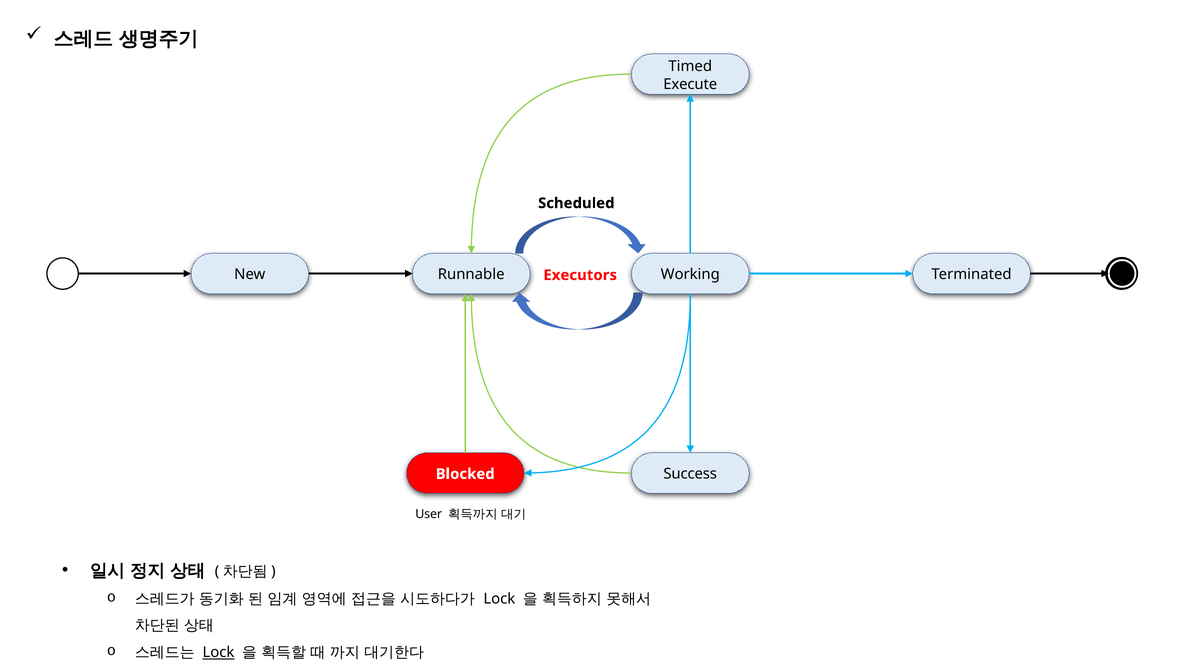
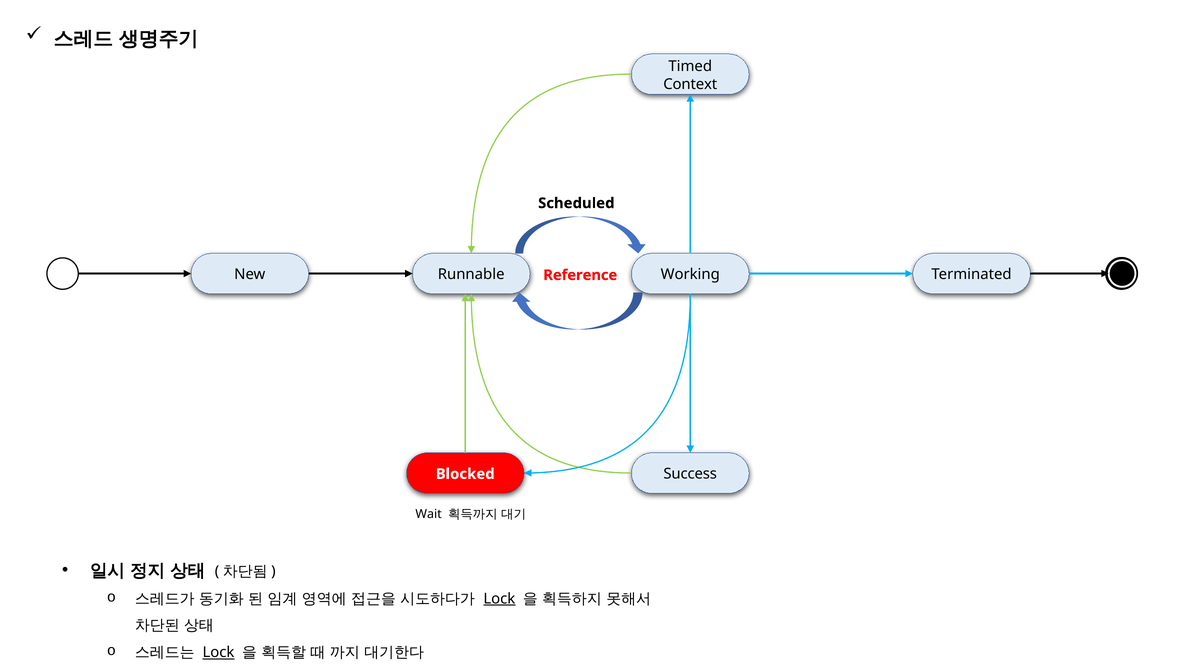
Execute: Execute -> Context (690, 84)
Executors: Executors -> Reference (580, 275)
User: User -> Wait (429, 514)
Lock underline: none -> present (499, 599)
